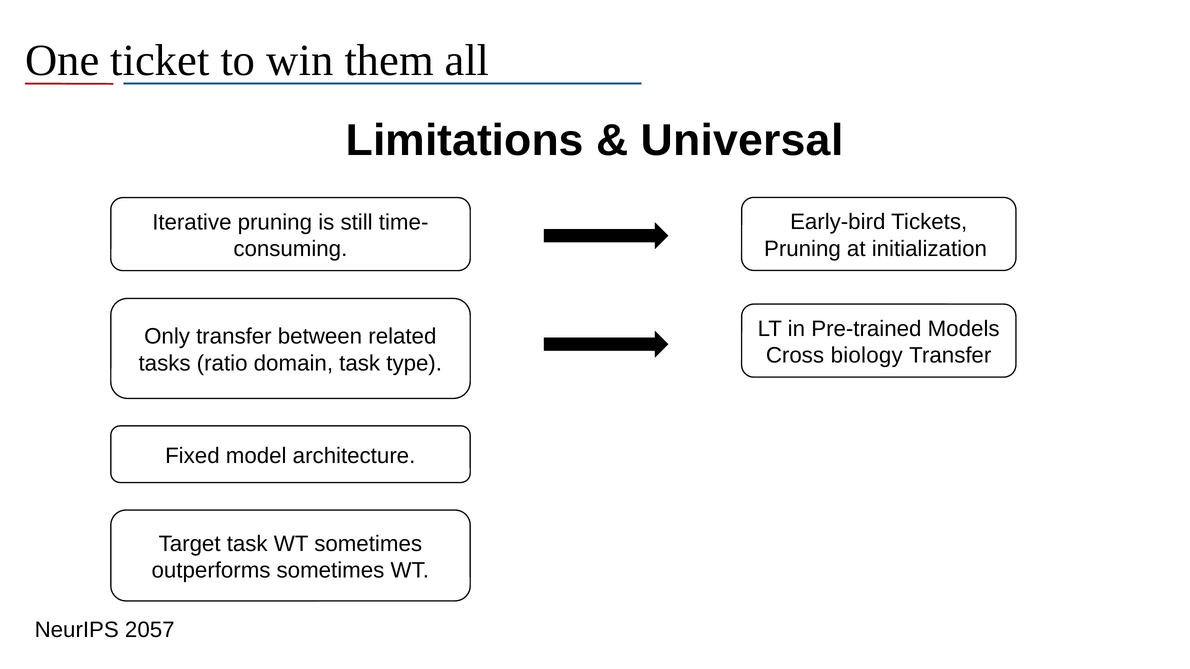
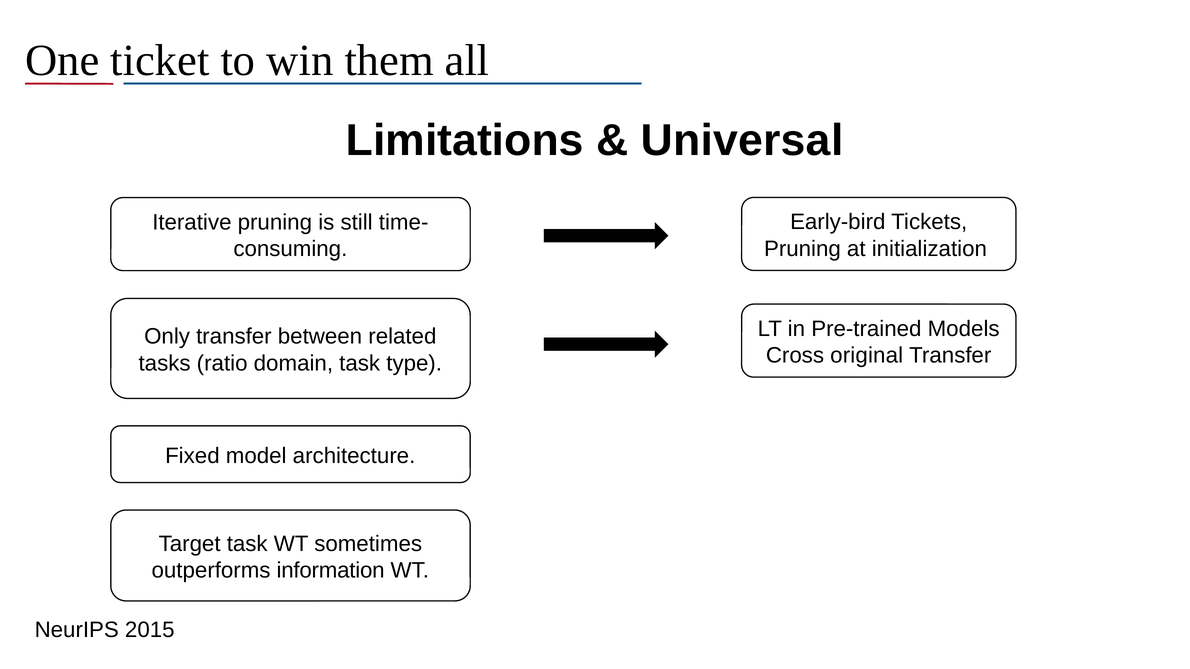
biology: biology -> original (867, 356)
outperforms sometimes: sometimes -> information (331, 571)
2057: 2057 -> 2015 (150, 630)
